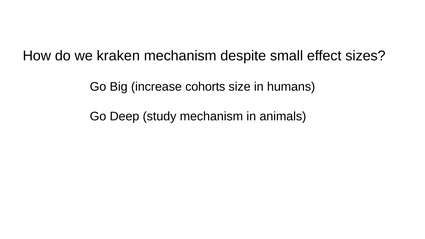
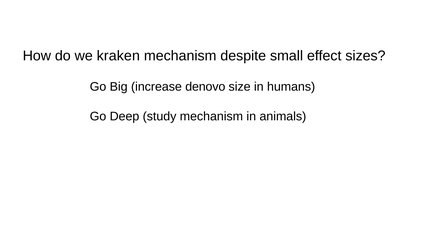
cohorts: cohorts -> denovo (205, 87)
